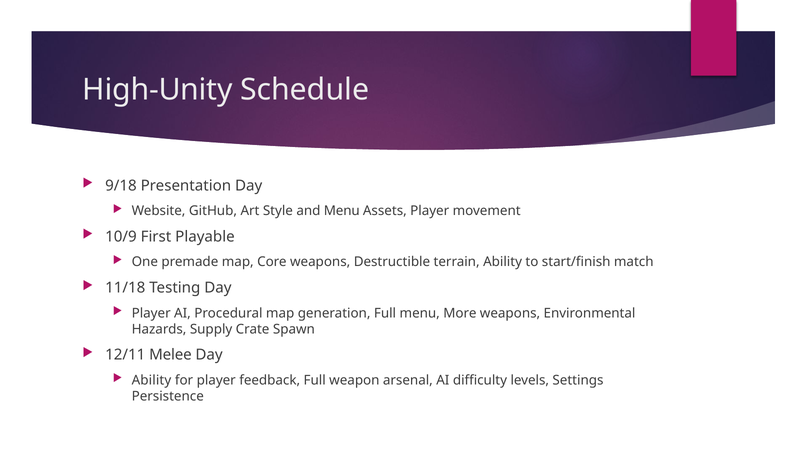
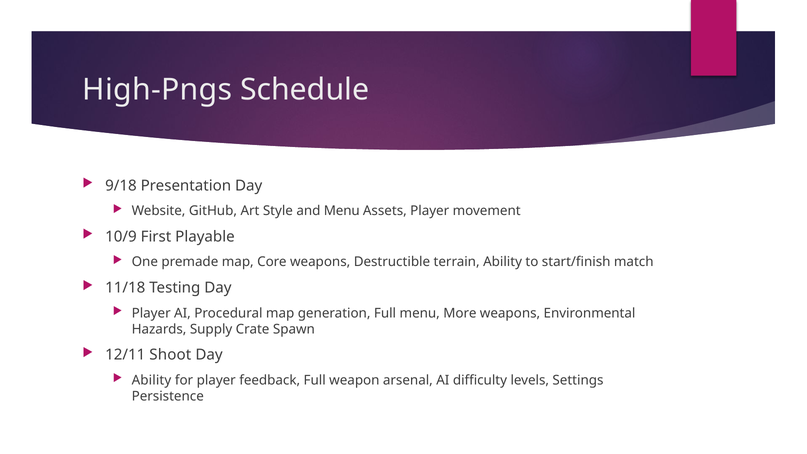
High-Unity: High-Unity -> High-Pngs (157, 90)
Melee: Melee -> Shoot (170, 355)
